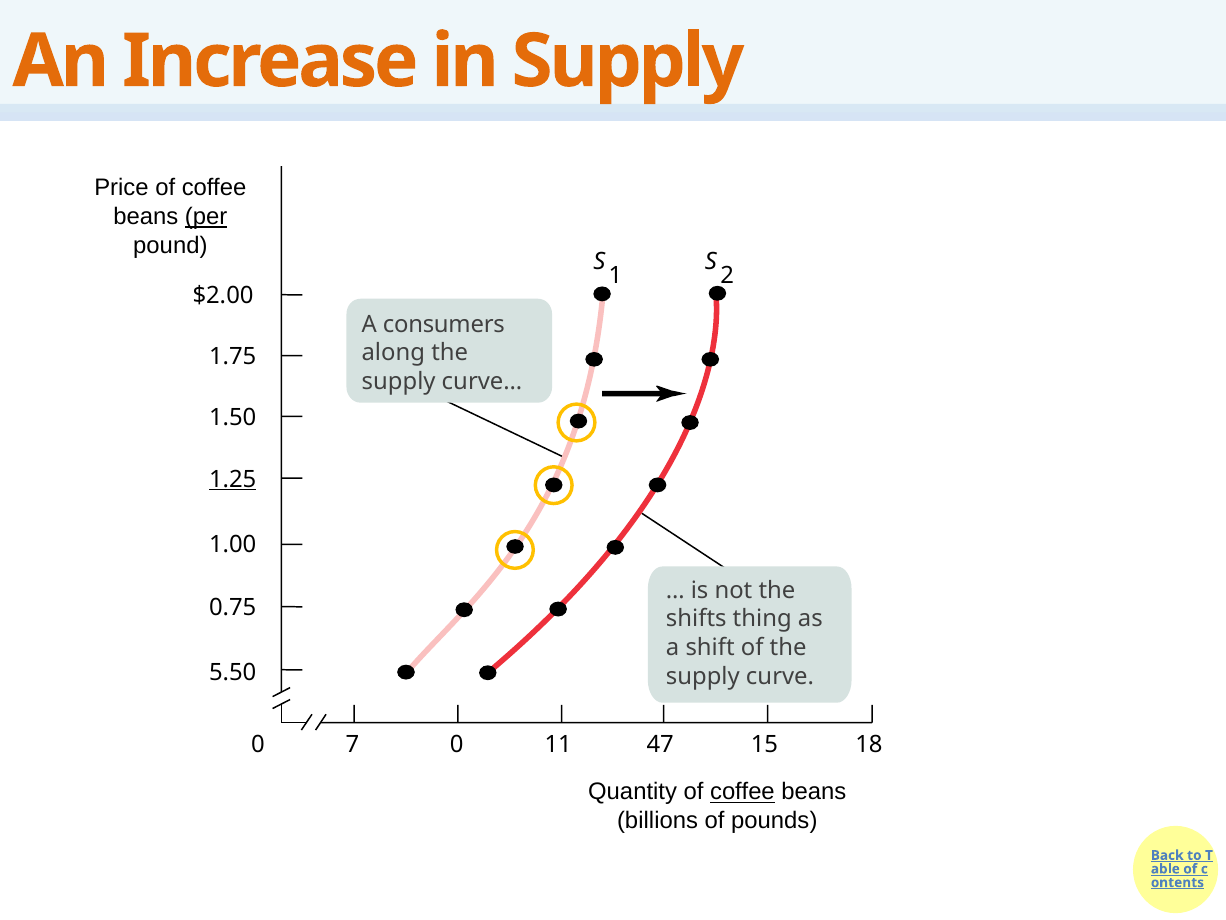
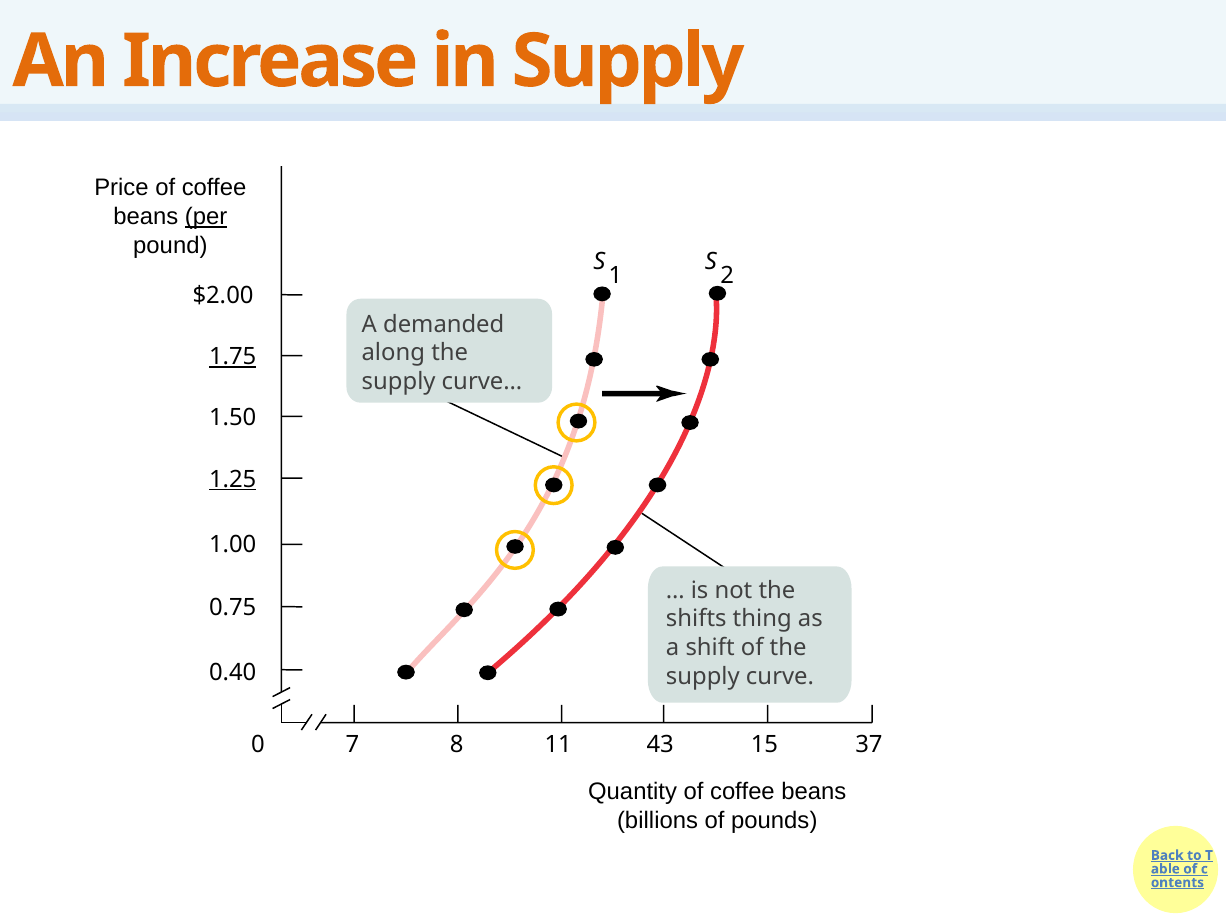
consumers: consumers -> demanded (444, 324)
1.75 underline: none -> present (233, 357)
5.50: 5.50 -> 0.40 (233, 672)
0 0: 0 -> 8 (457, 744)
47: 47 -> 43 (660, 744)
18: 18 -> 37 (869, 744)
coffee underline: present -> none (742, 792)
